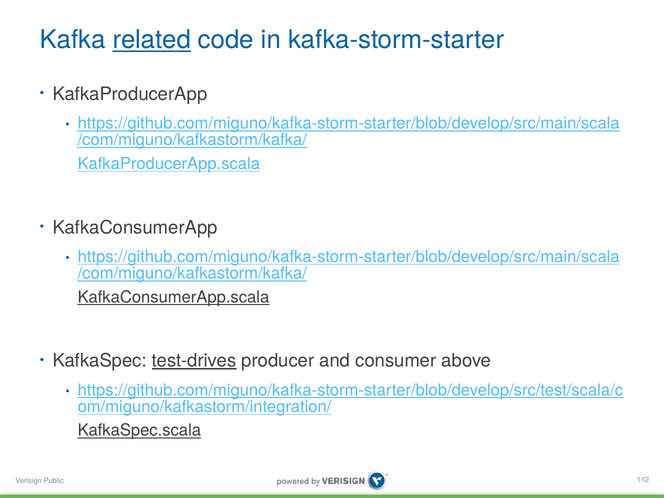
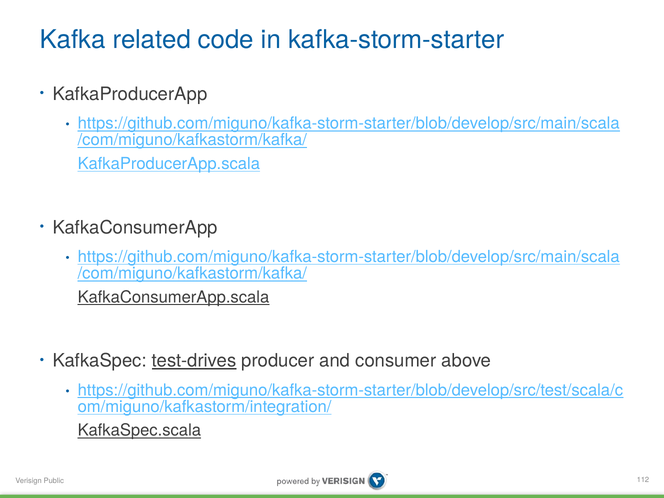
related underline: present -> none (152, 40)
